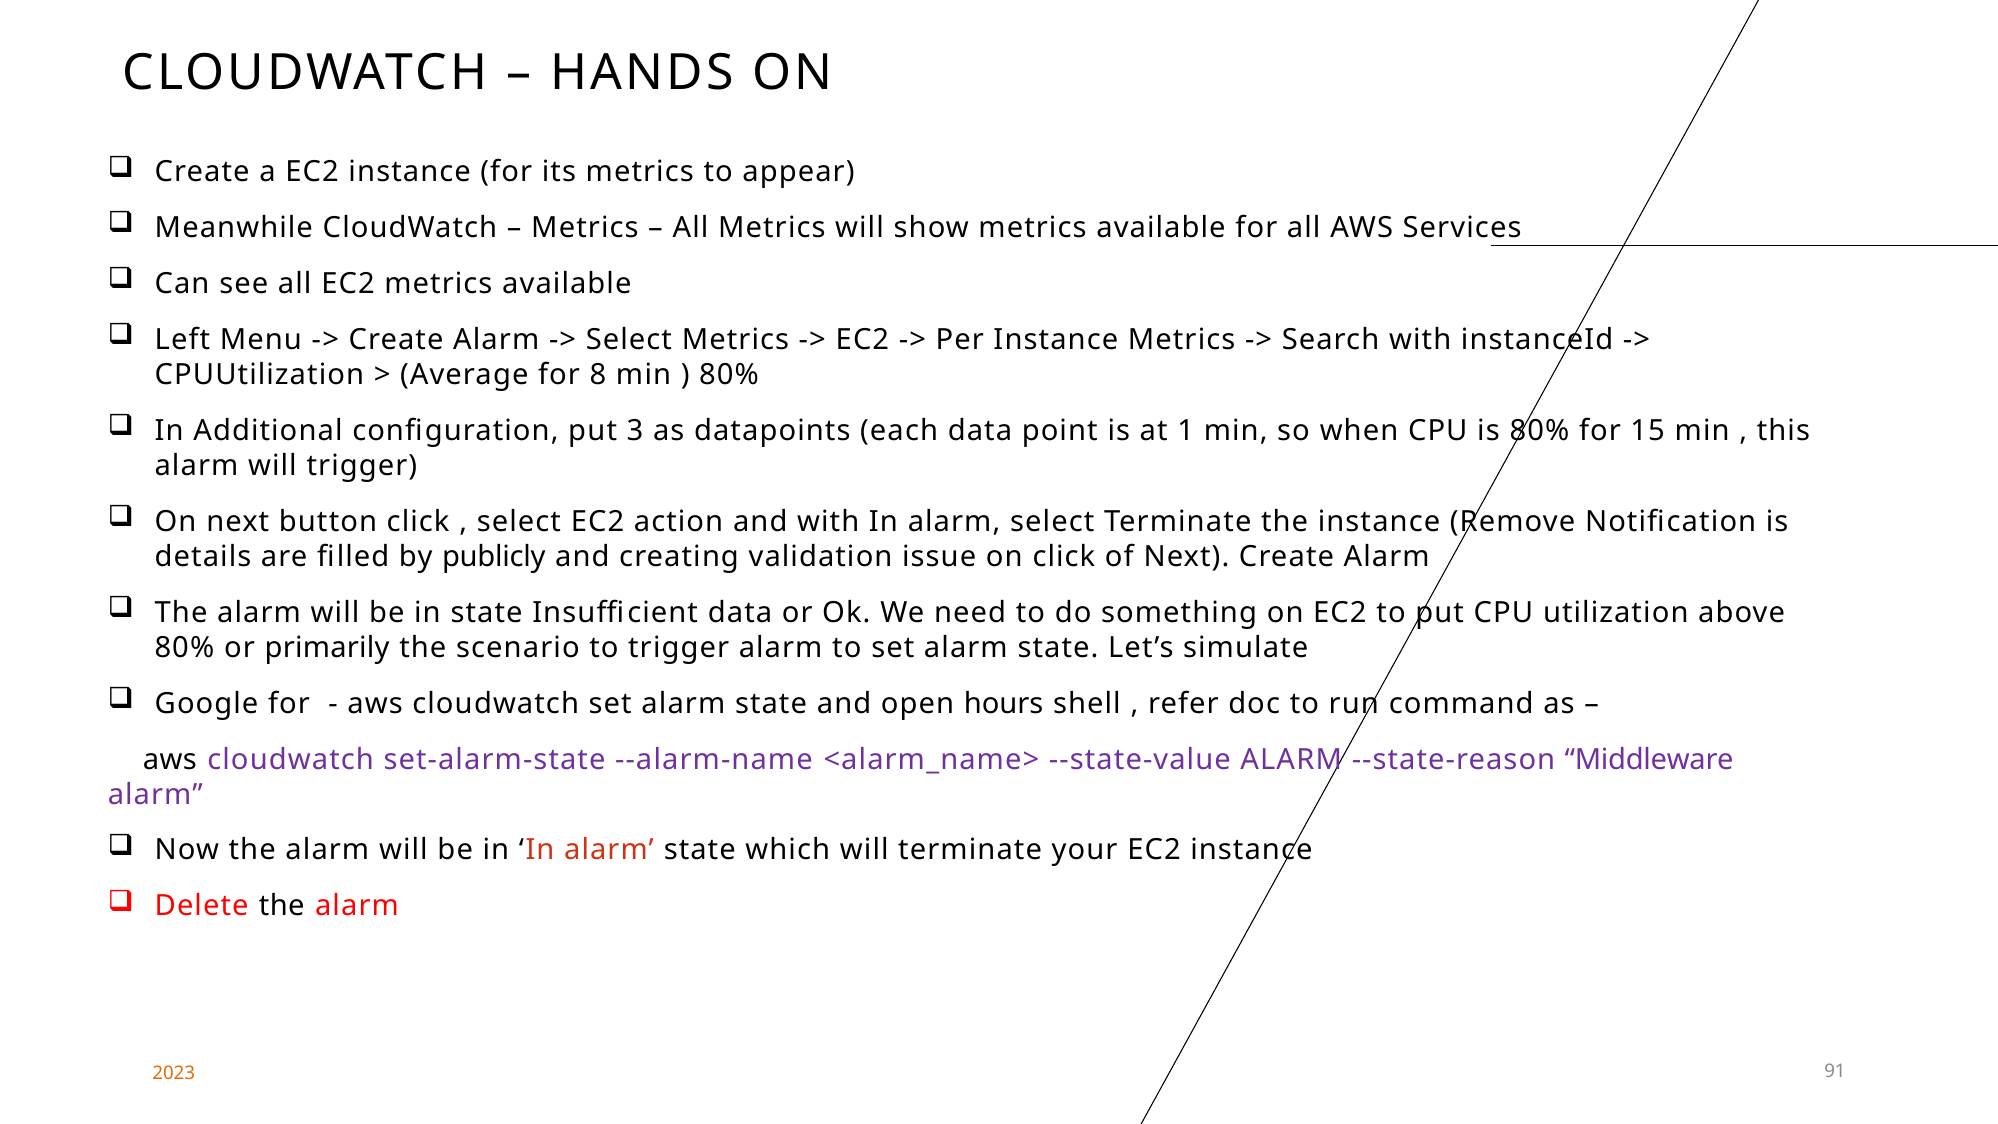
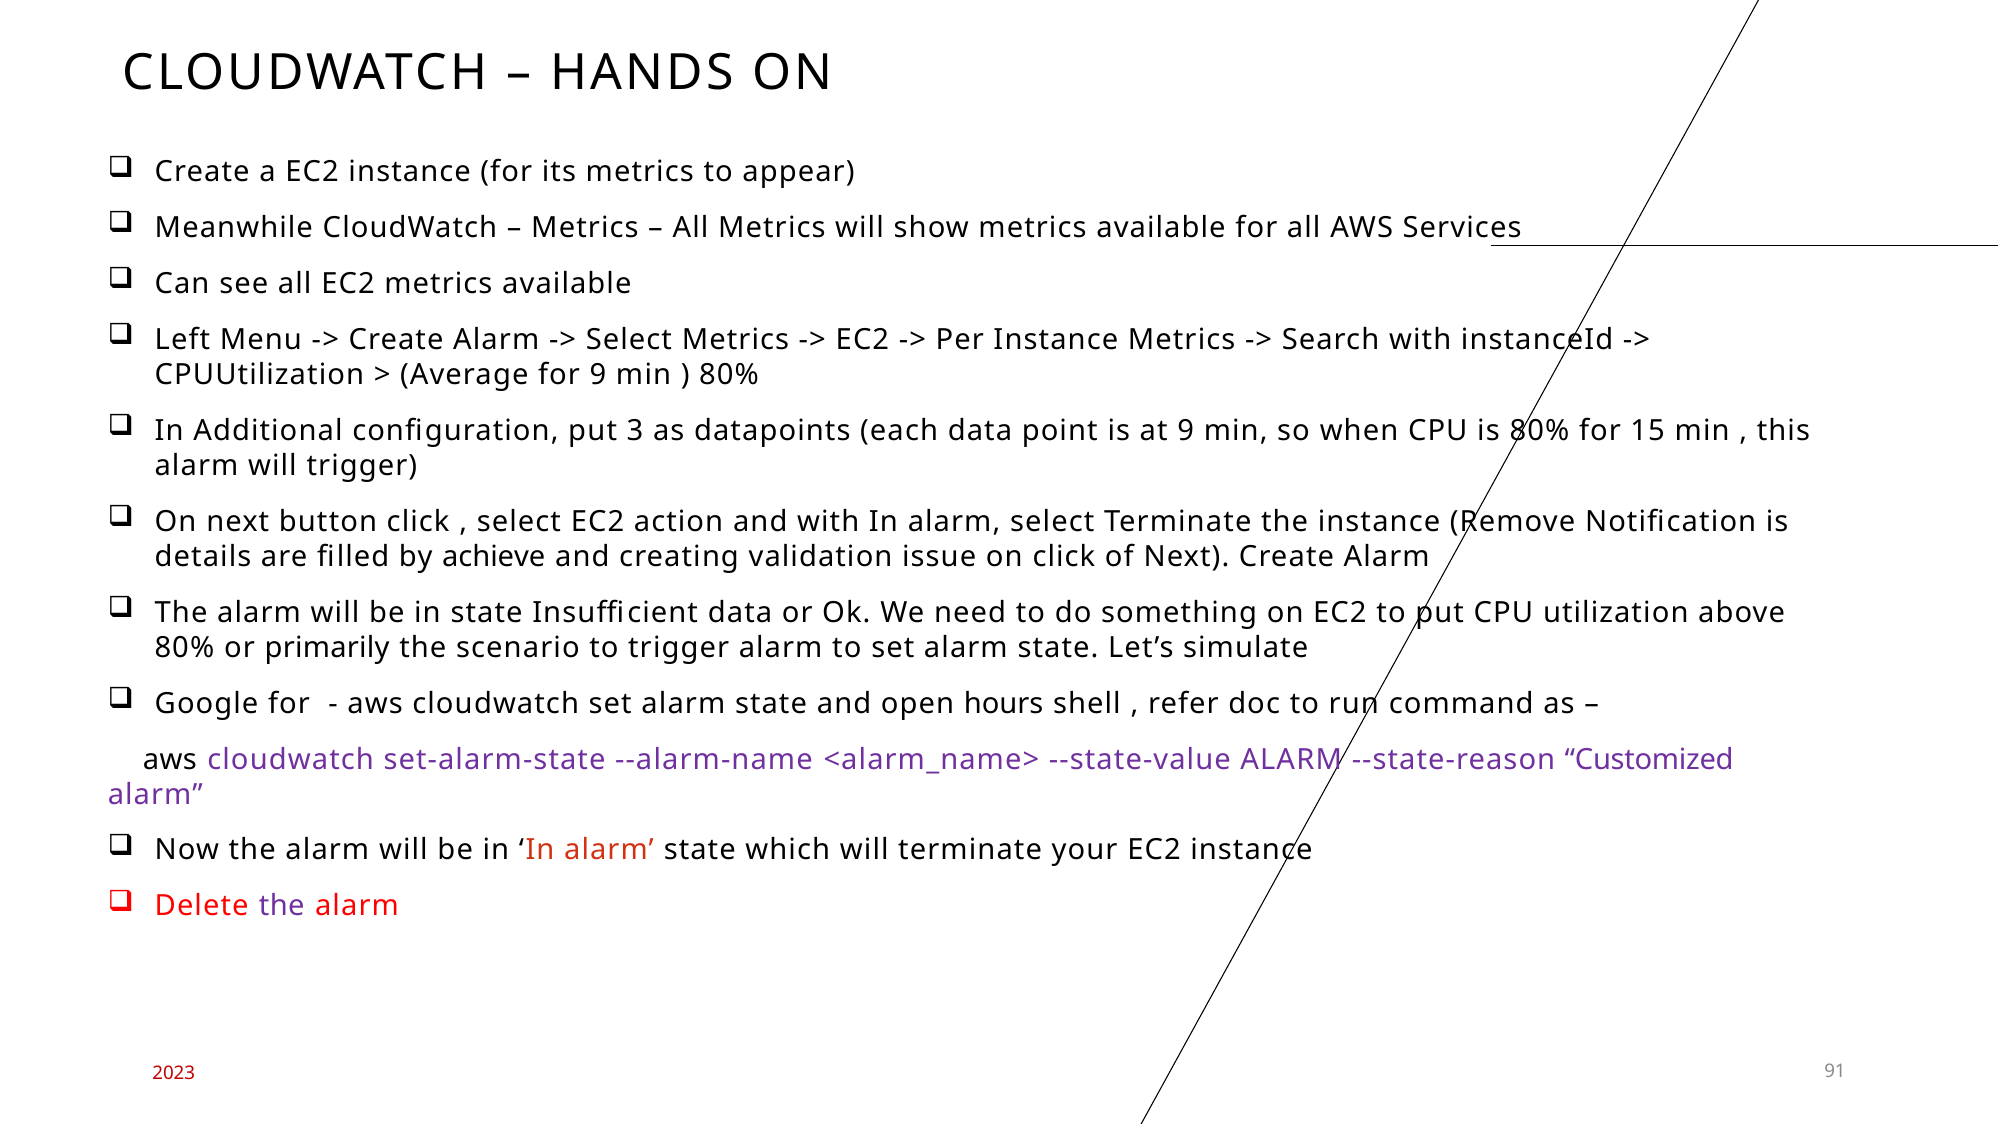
for 8: 8 -> 9 (598, 375)
at 1: 1 -> 9 (1186, 431)
publicly: publicly -> achieve (494, 557)
Middleware: Middleware -> Customized (1649, 759)
the colour: black -> purple (282, 906)
2023 colour: orange -> red (174, 1073)
